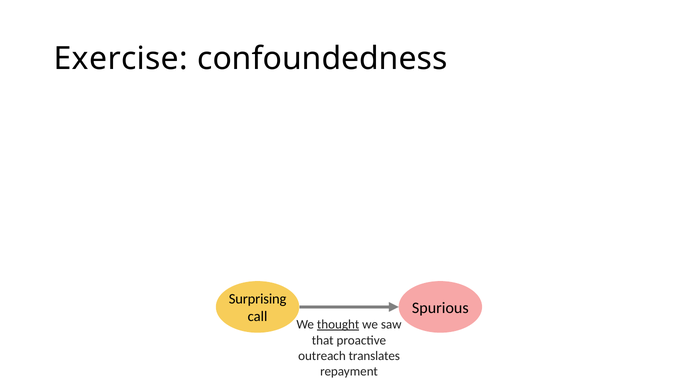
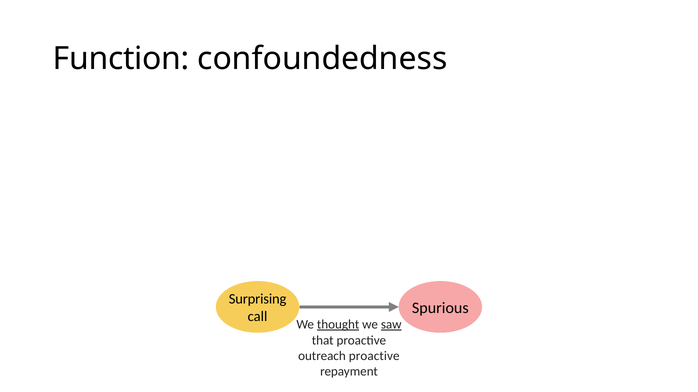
Exercise: Exercise -> Function (121, 59)
saw underline: none -> present (391, 325)
outreach translates: translates -> proactive (374, 356)
